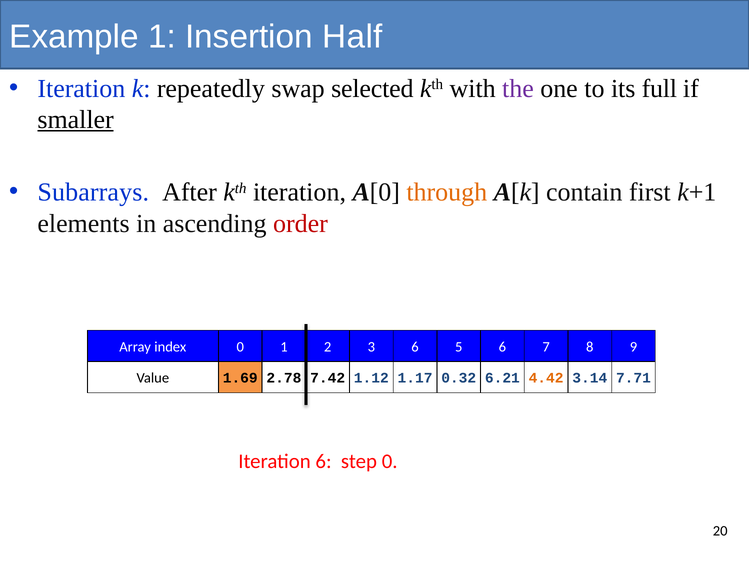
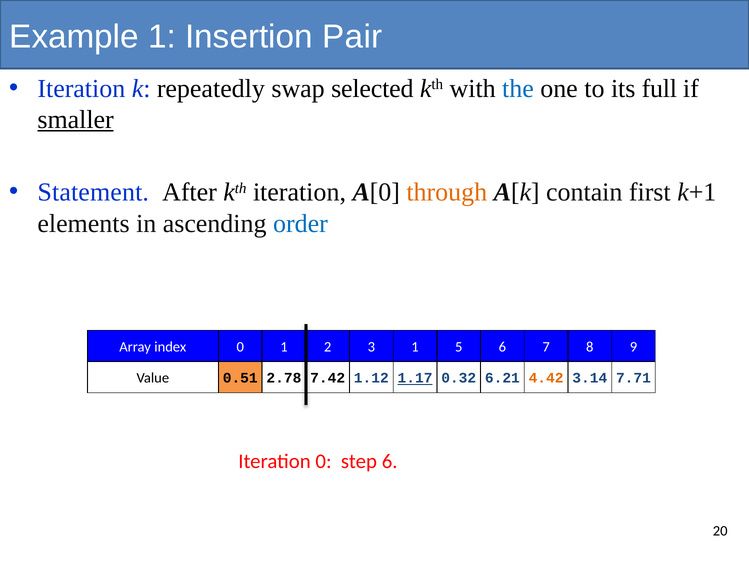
Half: Half -> Pair (352, 37)
the colour: purple -> blue (518, 89)
Subarrays: Subarrays -> Statement (93, 193)
order colour: red -> blue (300, 224)
3 6: 6 -> 1 (415, 347)
1.69: 1.69 -> 0.51 (240, 379)
1.17 underline: none -> present (415, 379)
Iteration 6: 6 -> 0 (324, 462)
step 0: 0 -> 6 (390, 462)
